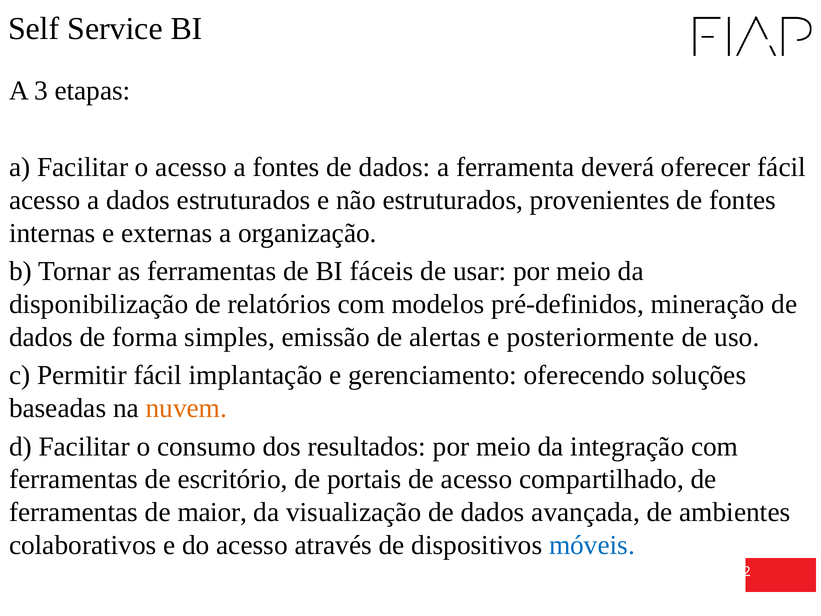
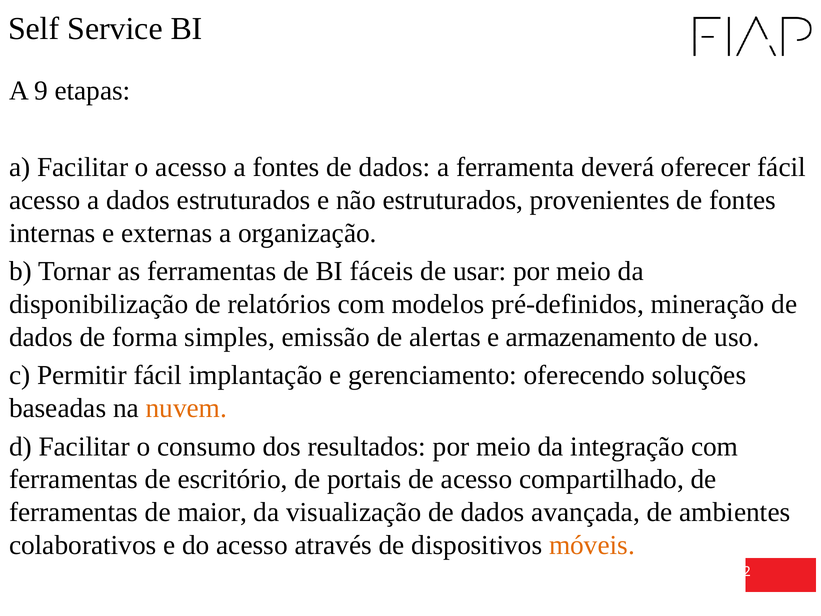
3: 3 -> 9 (41, 91)
posteriormente: posteriormente -> armazenamento (591, 337)
móveis colour: blue -> orange (592, 545)
